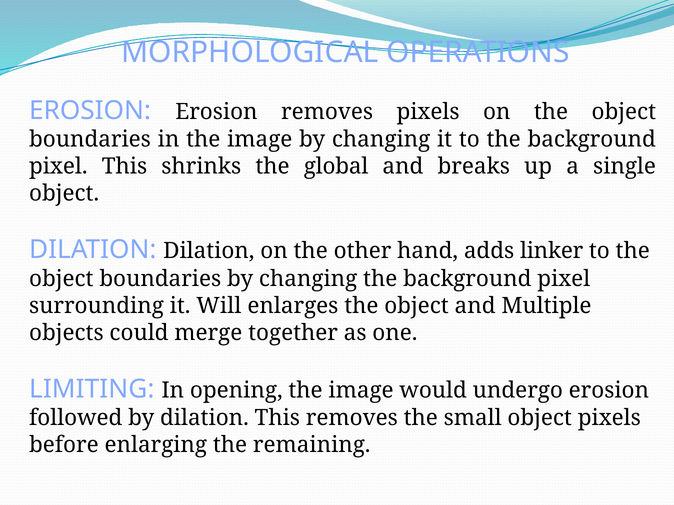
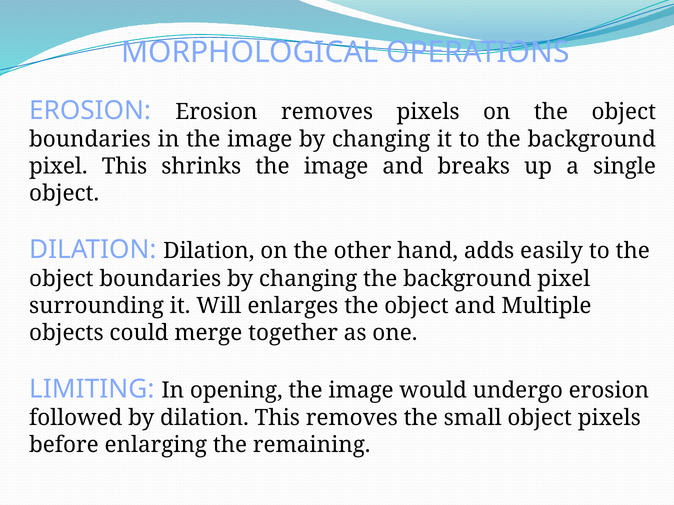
shrinks the global: global -> image (336, 167)
linker: linker -> easily (551, 251)
